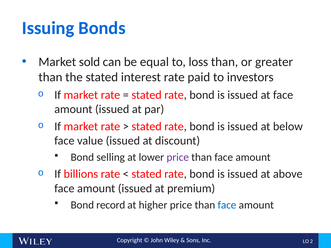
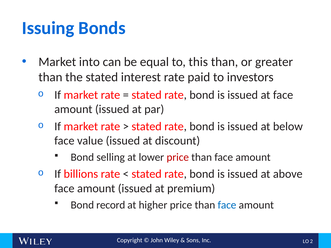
sold: sold -> into (89, 62)
loss: loss -> this (198, 62)
price colour: purple -> red (178, 157)
